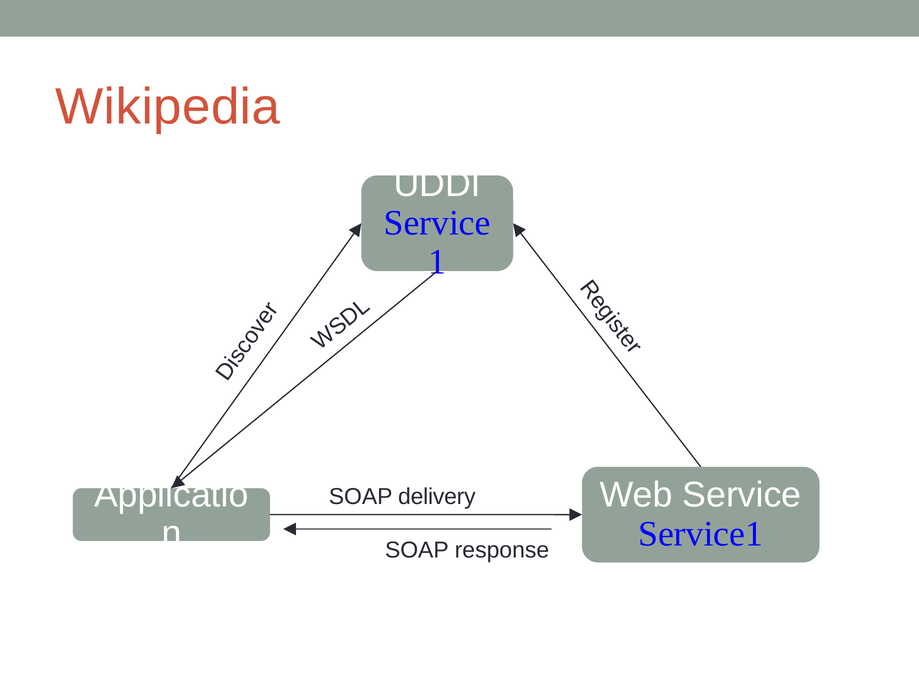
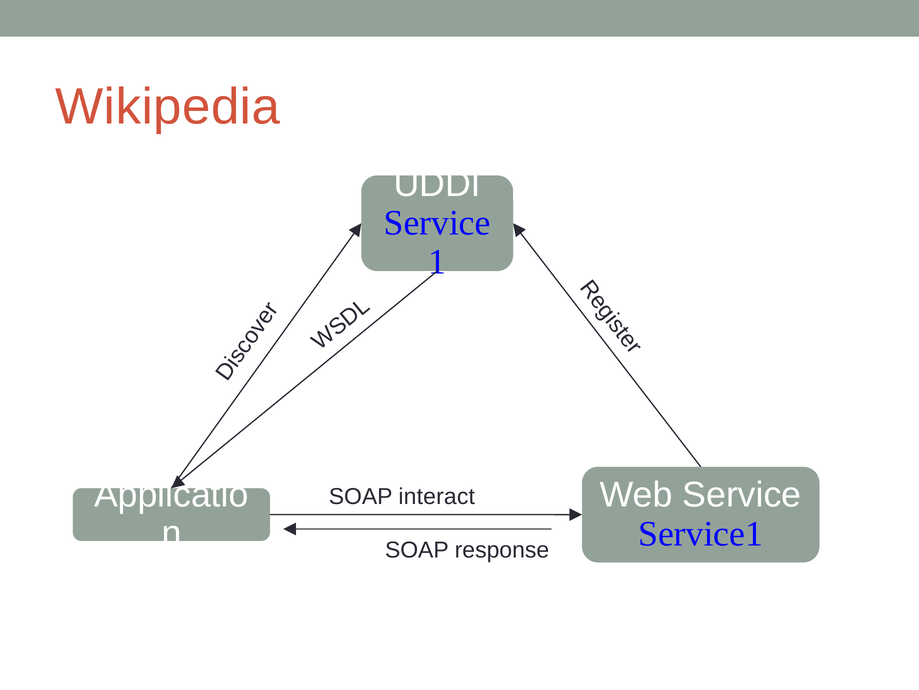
delivery: delivery -> interact (437, 496)
